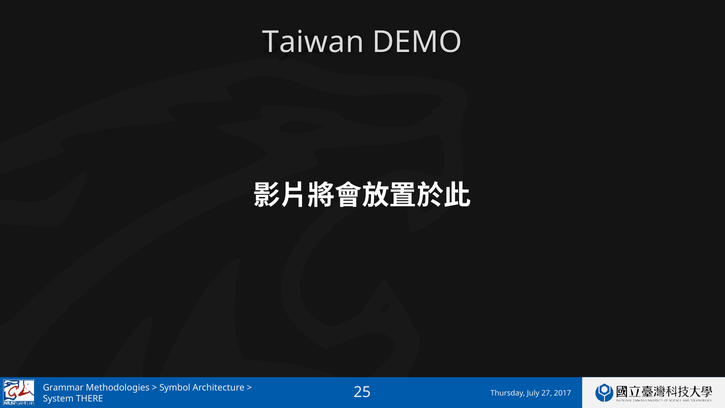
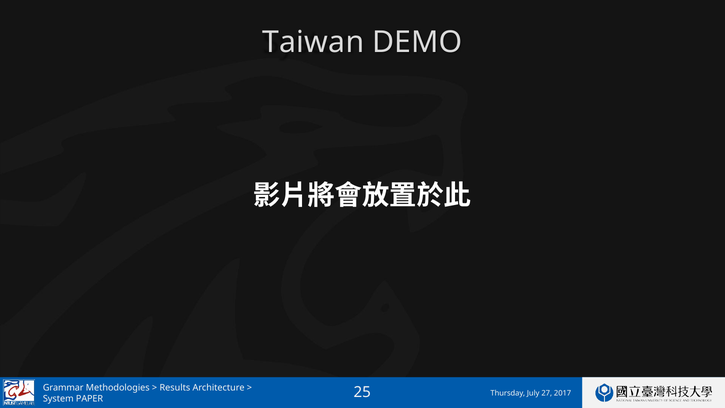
Symbol: Symbol -> Results (175, 388)
THERE: THERE -> PAPER (90, 398)
